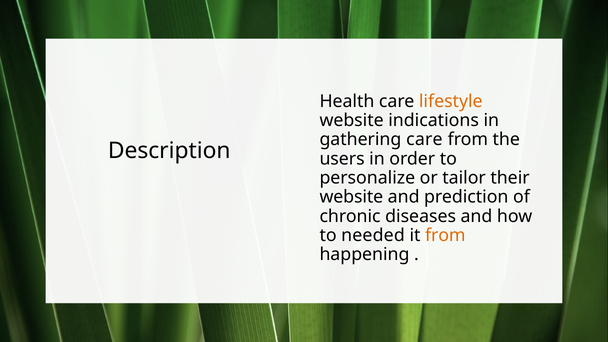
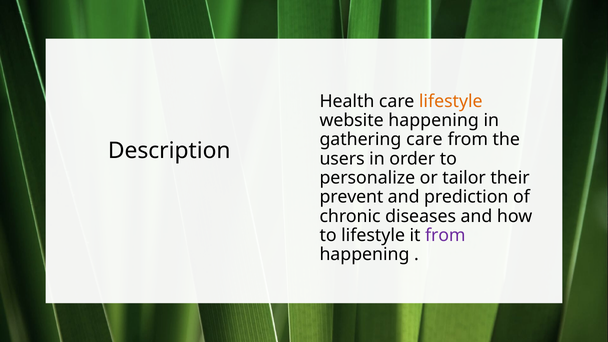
website indications: indications -> happening (434, 120)
website: website -> prevent (351, 197)
to needed: needed -> lifestyle (373, 235)
from colour: orange -> purple (445, 235)
